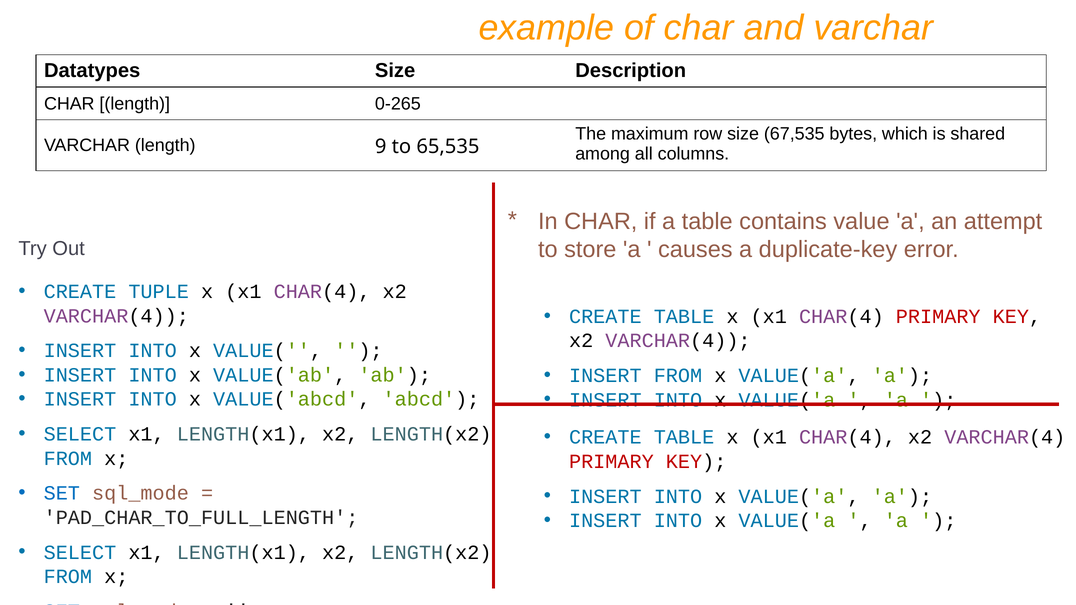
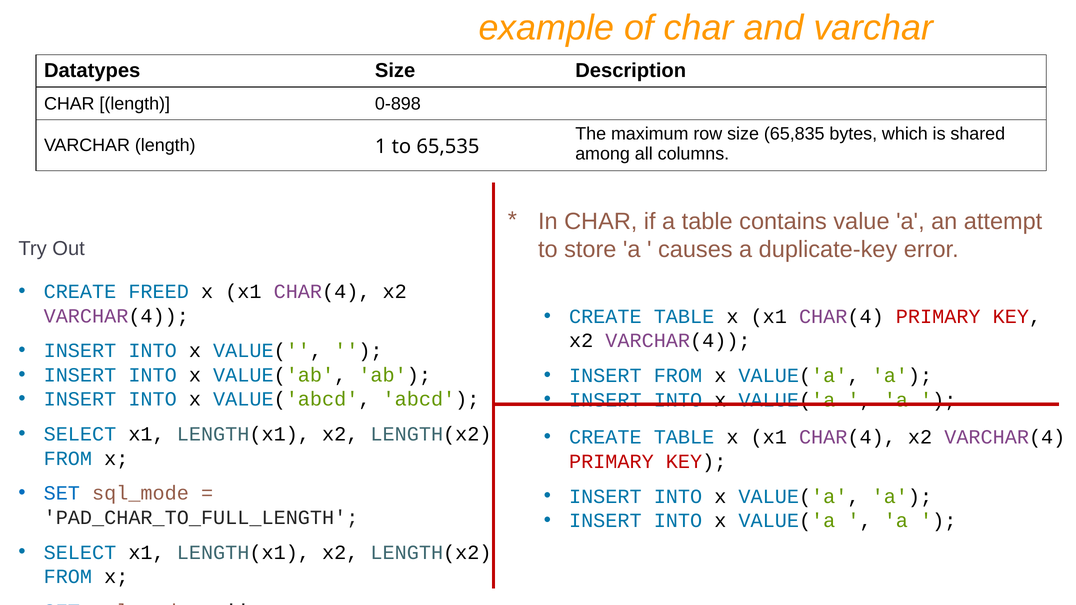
0-265: 0-265 -> 0-898 (398, 104)
67,535: 67,535 -> 65,835 (794, 134)
9: 9 -> 1 (381, 146)
TUPLE: TUPLE -> FREED (159, 292)
